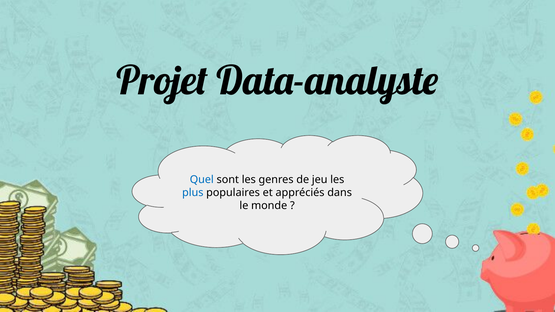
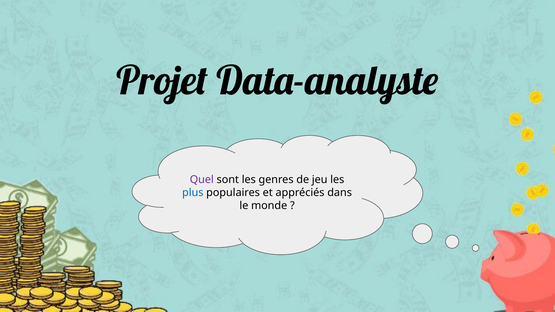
Quel colour: blue -> purple (202, 180)
